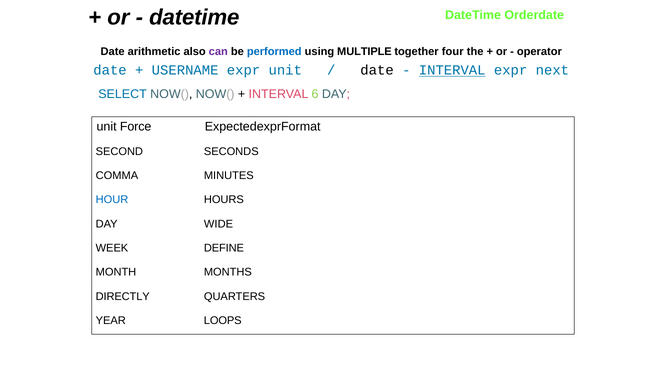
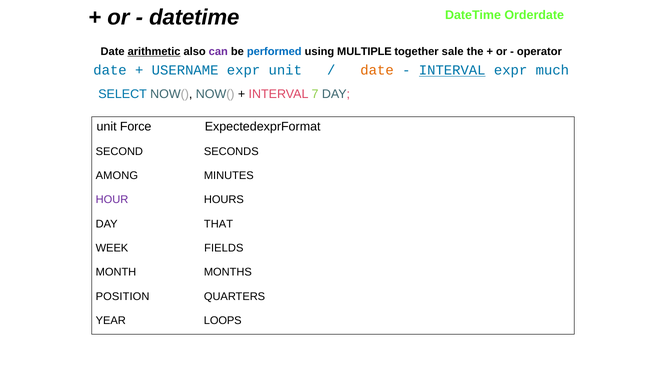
arithmetic underline: none -> present (154, 52)
four: four -> sale (453, 52)
date colour: black -> orange (377, 70)
next: next -> much (552, 70)
6: 6 -> 7 (315, 94)
COMMA: COMMA -> AMONG (117, 175)
HOUR colour: blue -> purple (112, 200)
WIDE: WIDE -> THAT (219, 224)
DEFINE: DEFINE -> FIELDS (224, 248)
DIRECTLY: DIRECTLY -> POSITION (123, 296)
